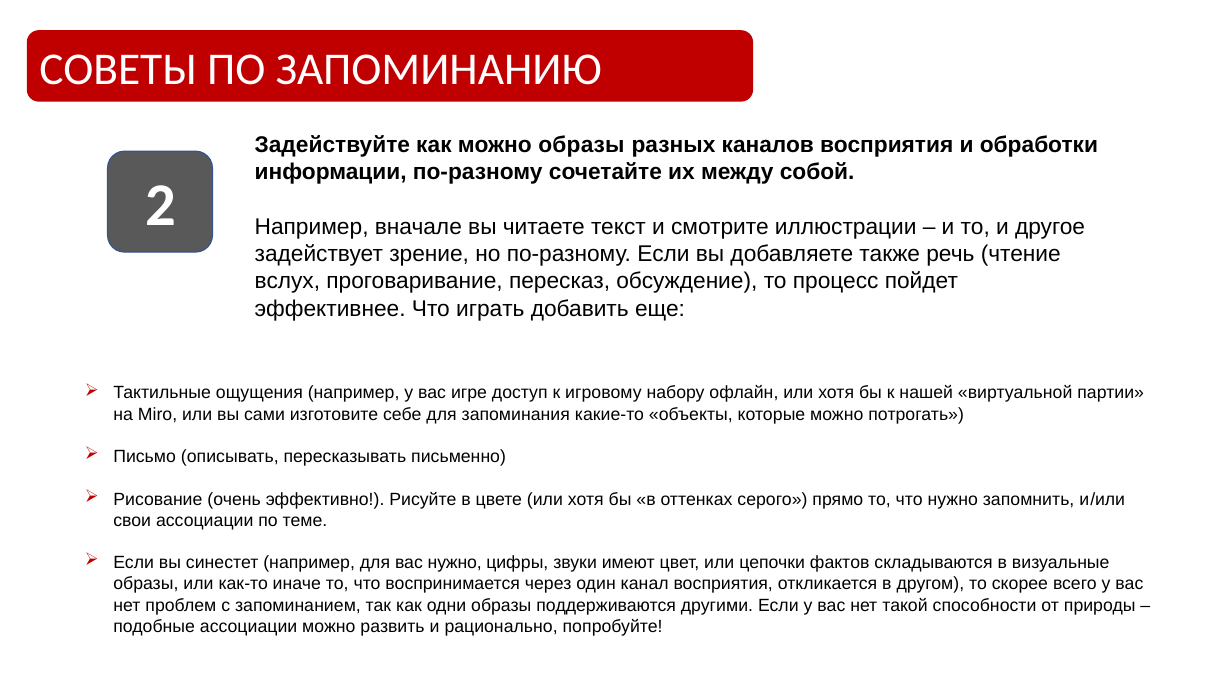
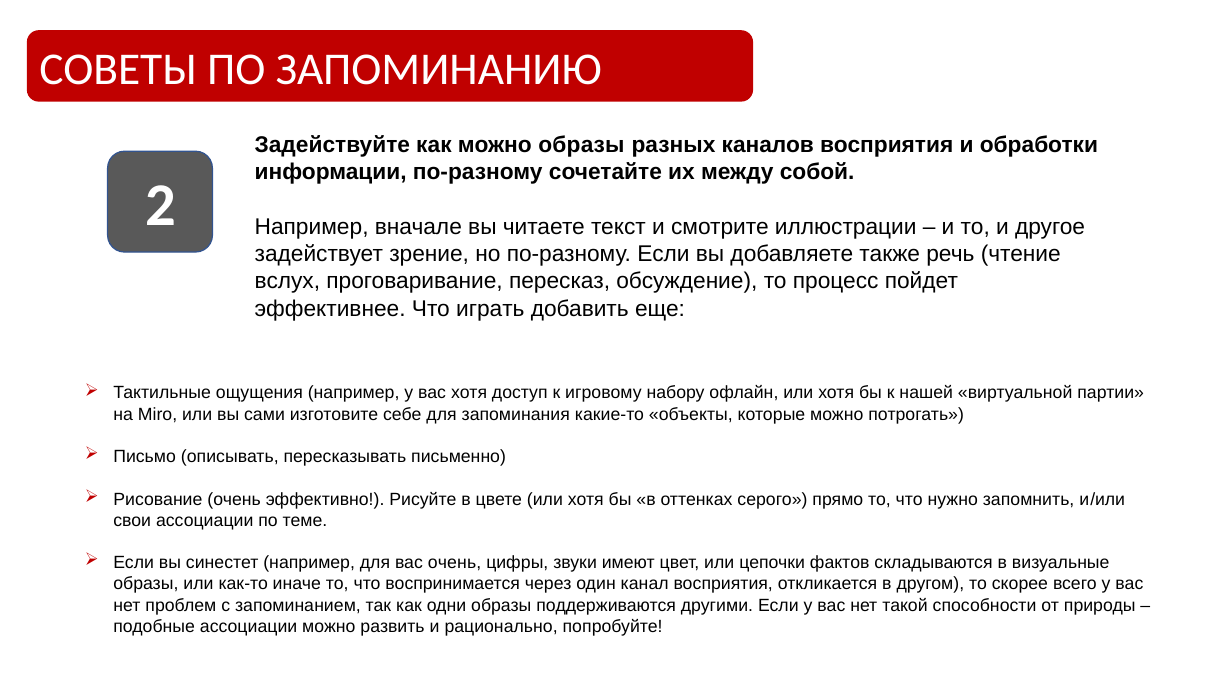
вас игре: игре -> хотя (469, 393)
вас нужно: нужно -> очень (455, 563)
